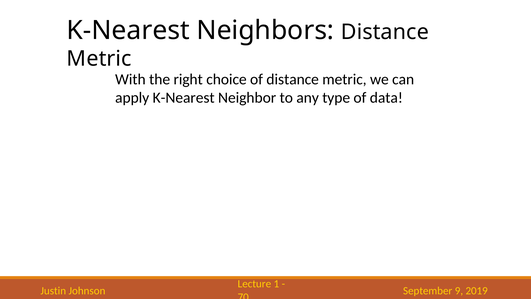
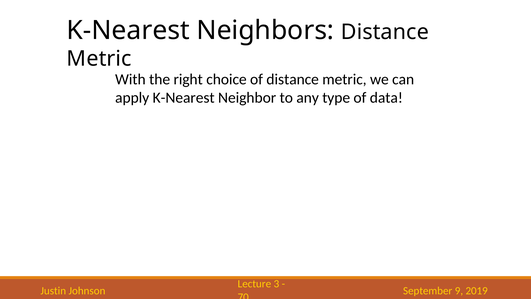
1: 1 -> 3 (276, 283)
